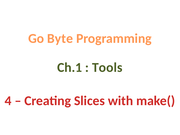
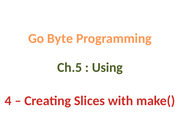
Ch.1: Ch.1 -> Ch.5 (70, 67)
Tools: Tools -> Using (107, 67)
